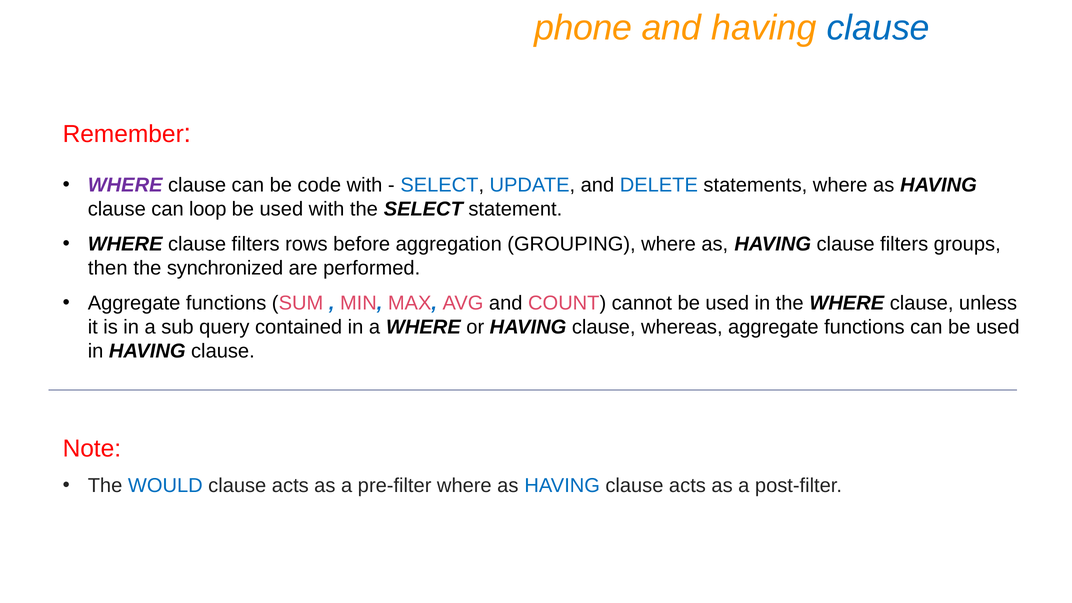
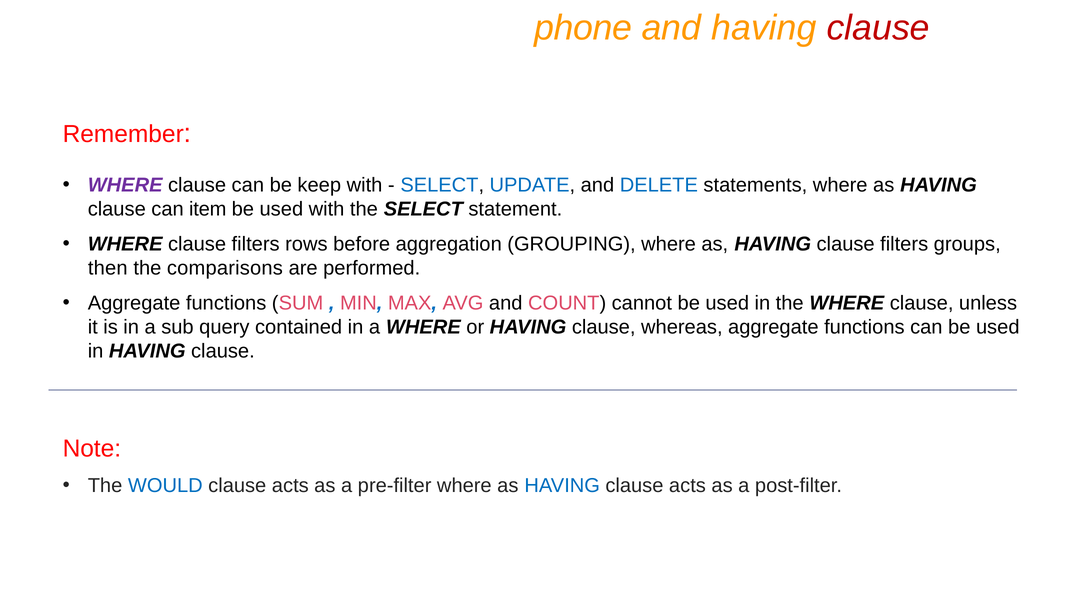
clause colour: blue -> red (878, 28)
code: code -> keep (319, 185)
loop: loop -> item (208, 209)
synchronized: synchronized -> comparisons (225, 268)
